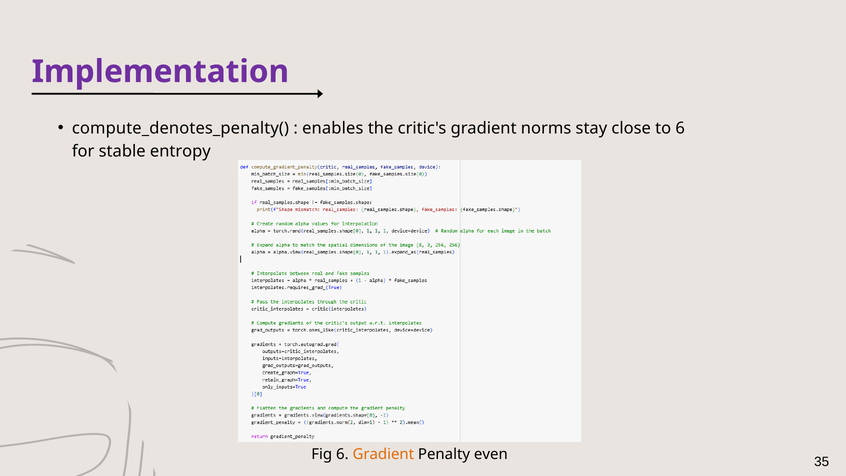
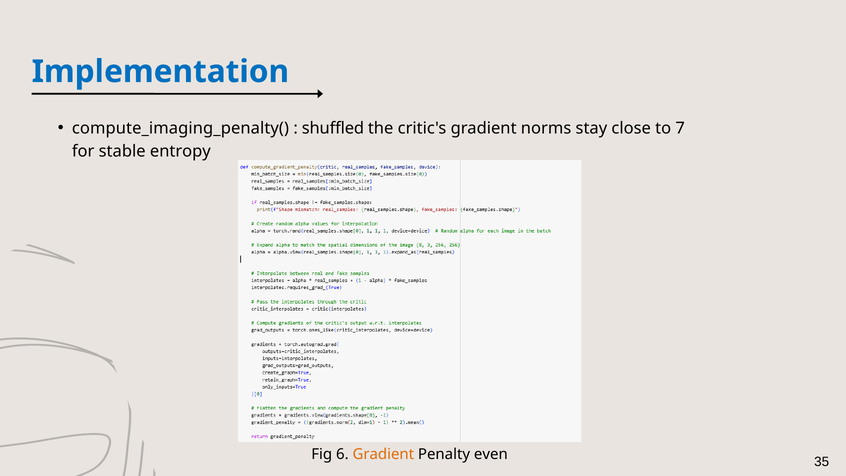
Implementation colour: purple -> blue (160, 72)
compute_denotes_penalty(: compute_denotes_penalty( -> compute_imaging_penalty( (180, 128)
enables: enables -> shuffled (333, 128)
to 6: 6 -> 7 (680, 128)
